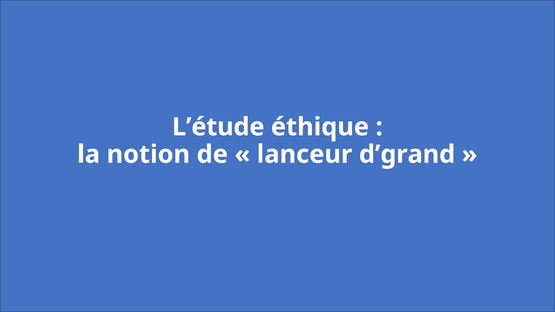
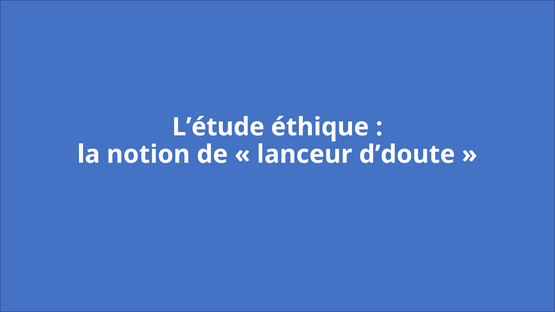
d’grand: d’grand -> d’doute (407, 154)
